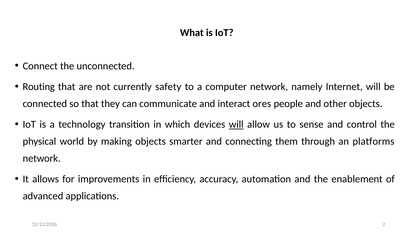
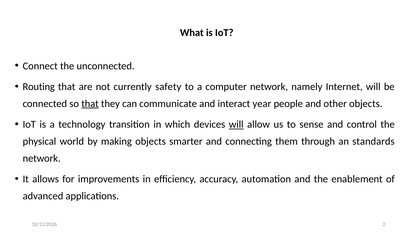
that underline: none -> present (90, 103)
ores: ores -> year (262, 103)
platforms: platforms -> standards (373, 141)
